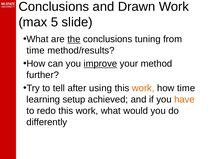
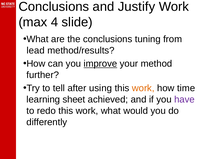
Drawn: Drawn -> Justify (136, 7)
5: 5 -> 4 (54, 22)
the underline: present -> none (74, 39)
time: time -> lead (36, 50)
setup: setup -> sheet (74, 100)
have colour: orange -> purple (184, 100)
